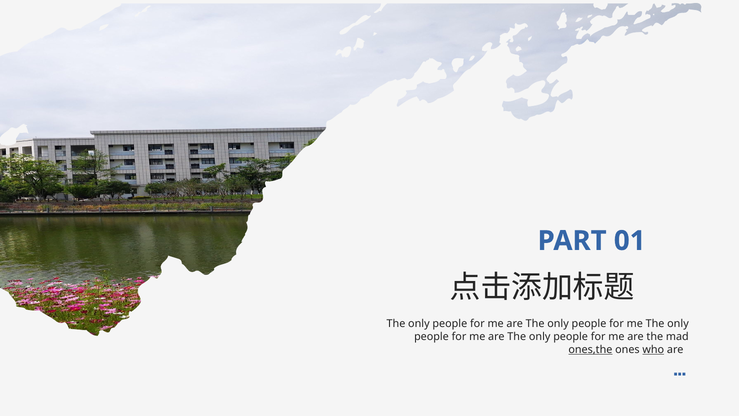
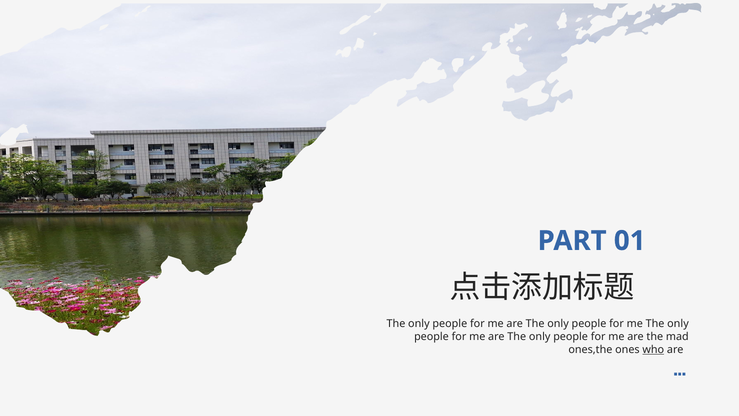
ones,the underline: present -> none (590, 349)
